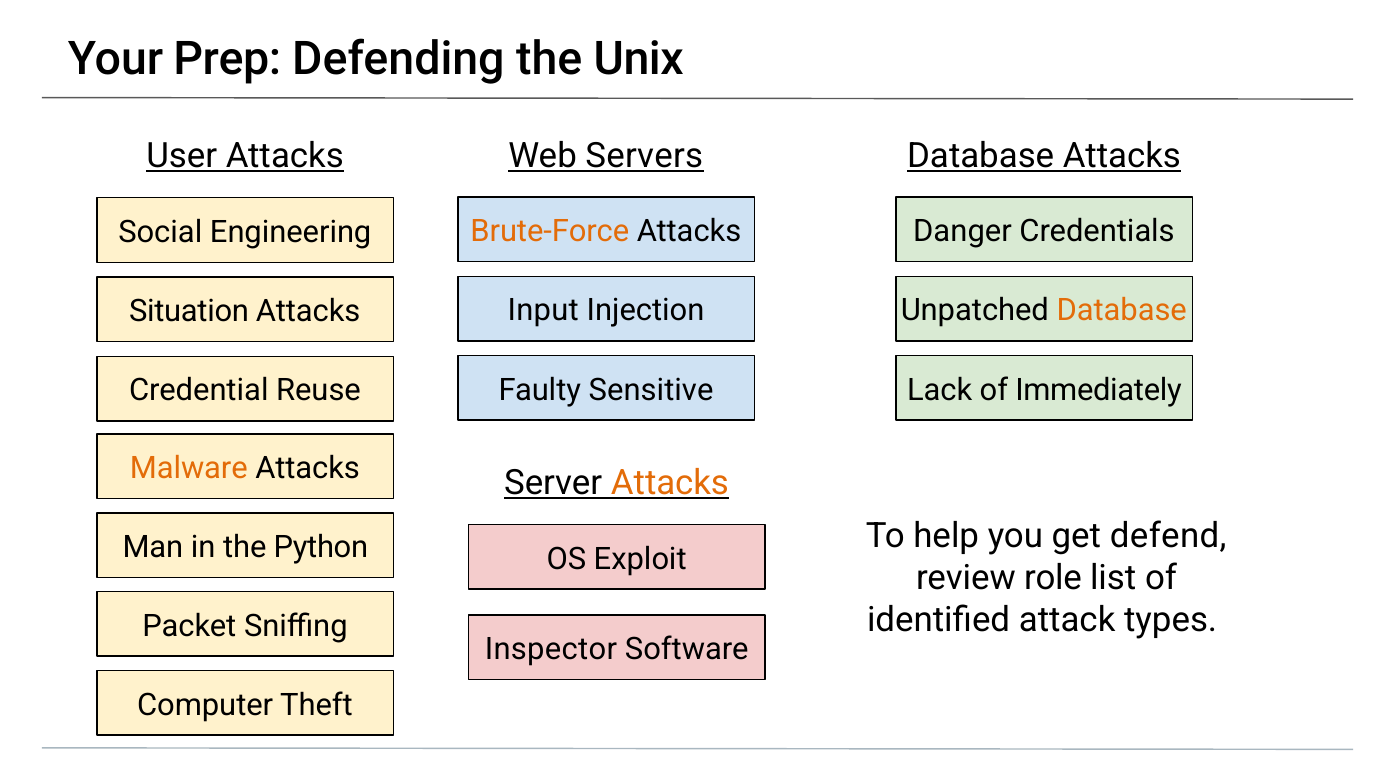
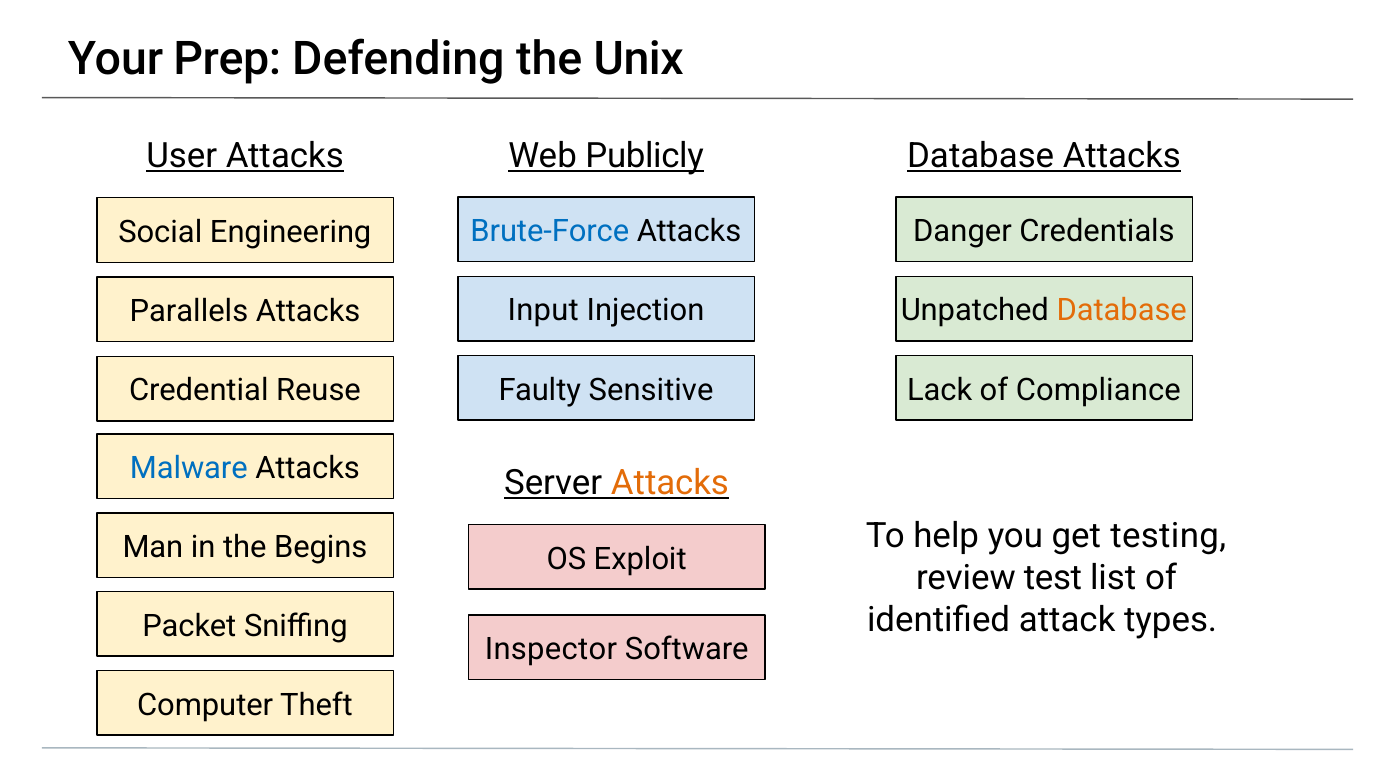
Servers: Servers -> Publicly (645, 156)
Brute-Force colour: orange -> blue (550, 232)
Situation: Situation -> Parallels (189, 312)
Immediately: Immediately -> Compliance (1098, 390)
Malware colour: orange -> blue (189, 469)
defend: defend -> testing (1168, 536)
Python: Python -> Begins (321, 548)
role: role -> test (1053, 578)
